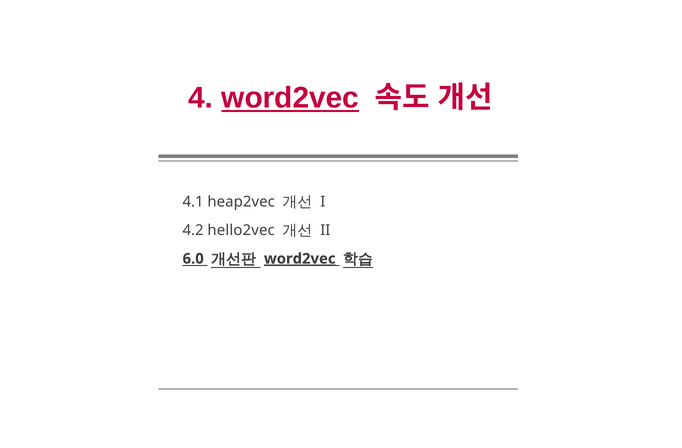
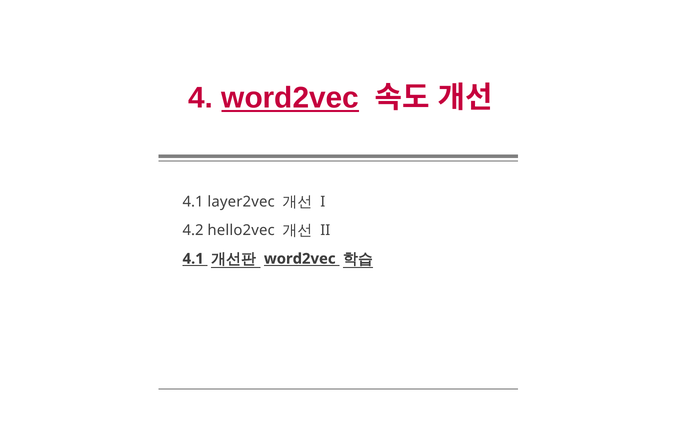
heap2vec: heap2vec -> layer2vec (241, 202)
6.0: 6.0 -> 4.1 (193, 259)
word2vec underline: present -> none (300, 259)
